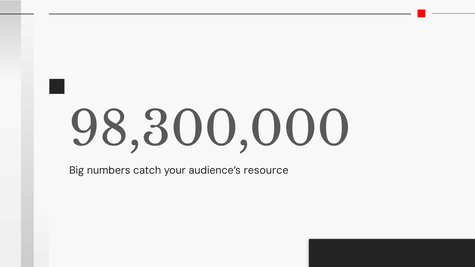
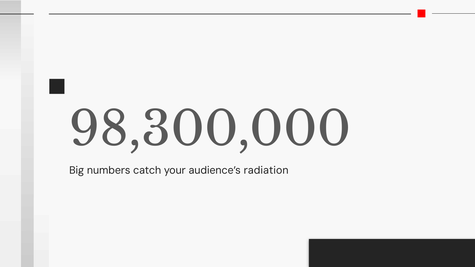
resource: resource -> radiation (266, 171)
